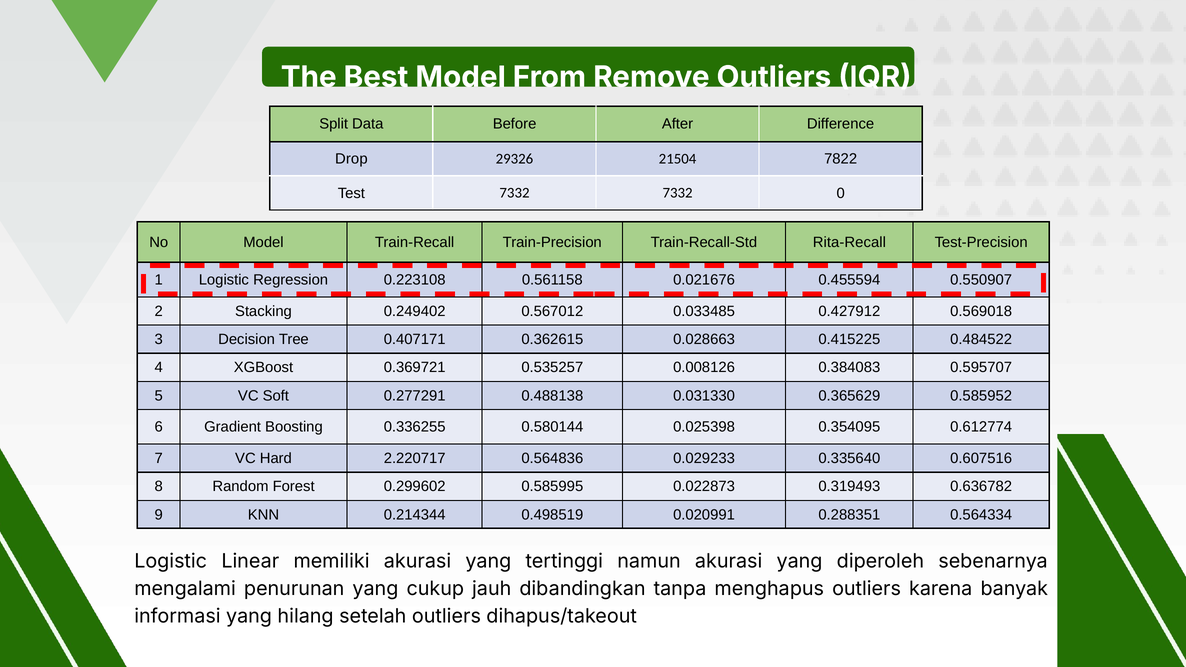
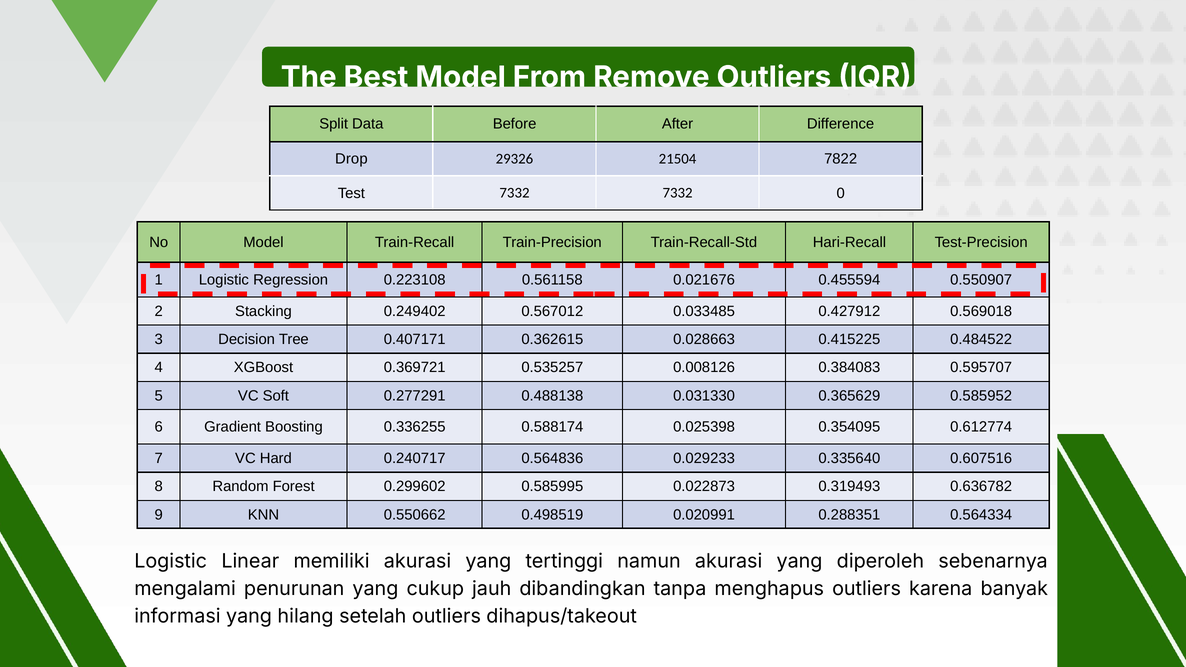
Rita-Recall: Rita-Recall -> Hari-Recall (849, 242)
0.580144: 0.580144 -> 0.588174 (552, 427)
2.220717: 2.220717 -> 0.240717 (415, 459)
0.214344: 0.214344 -> 0.550662 (415, 515)
